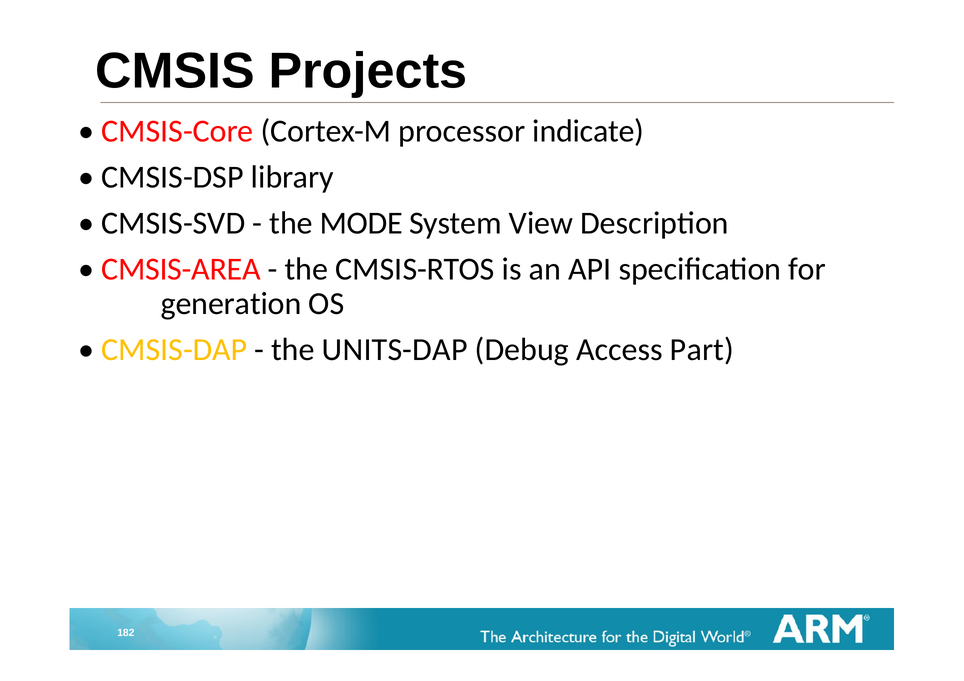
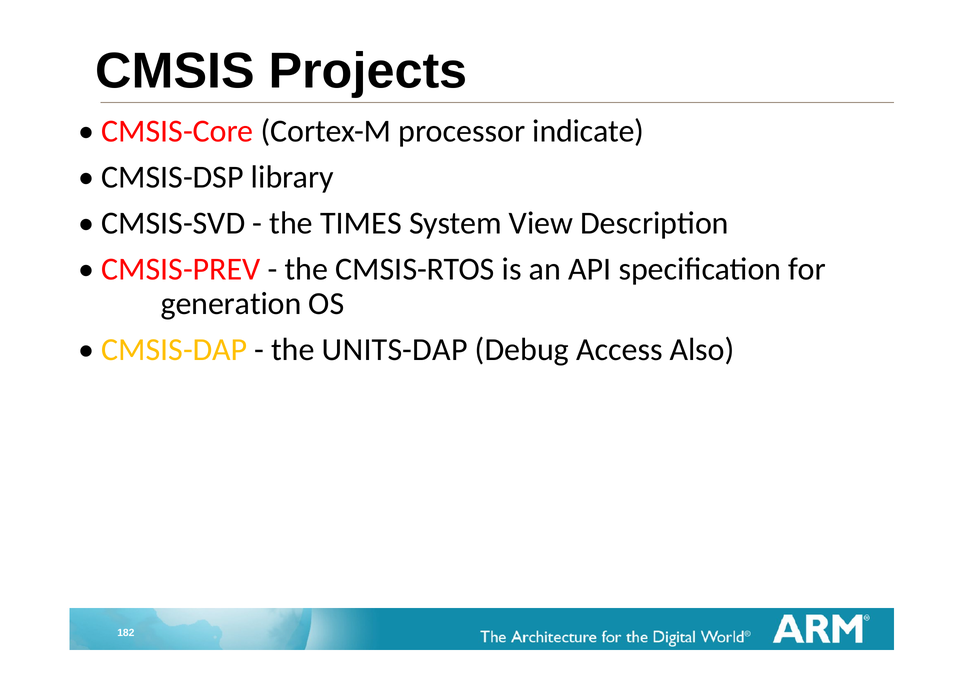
MODE: MODE -> TIMES (361, 223)
CMSIS-AREA: CMSIS-AREA -> CMSIS-PREV (181, 269)
Part: Part -> Also (702, 350)
